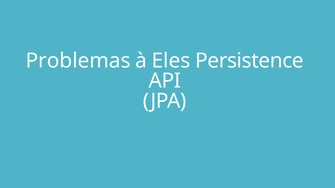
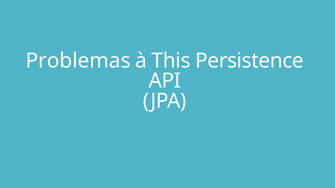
Eles: Eles -> This (171, 61)
